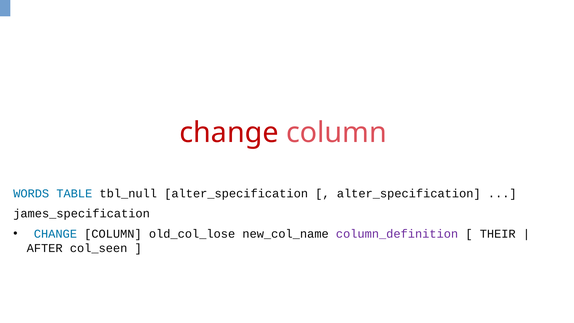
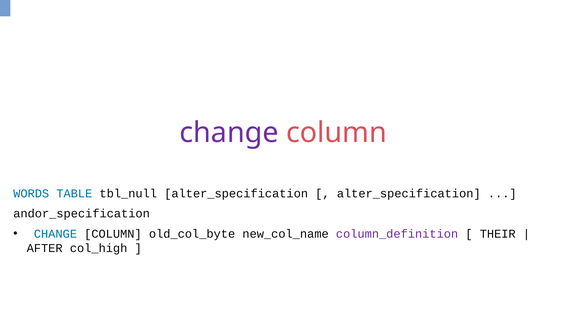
change colour: red -> purple (229, 133)
james_specification: james_specification -> andor_specification (82, 214)
old_col_lose: old_col_lose -> old_col_byte (192, 234)
col_seen: col_seen -> col_high (99, 248)
